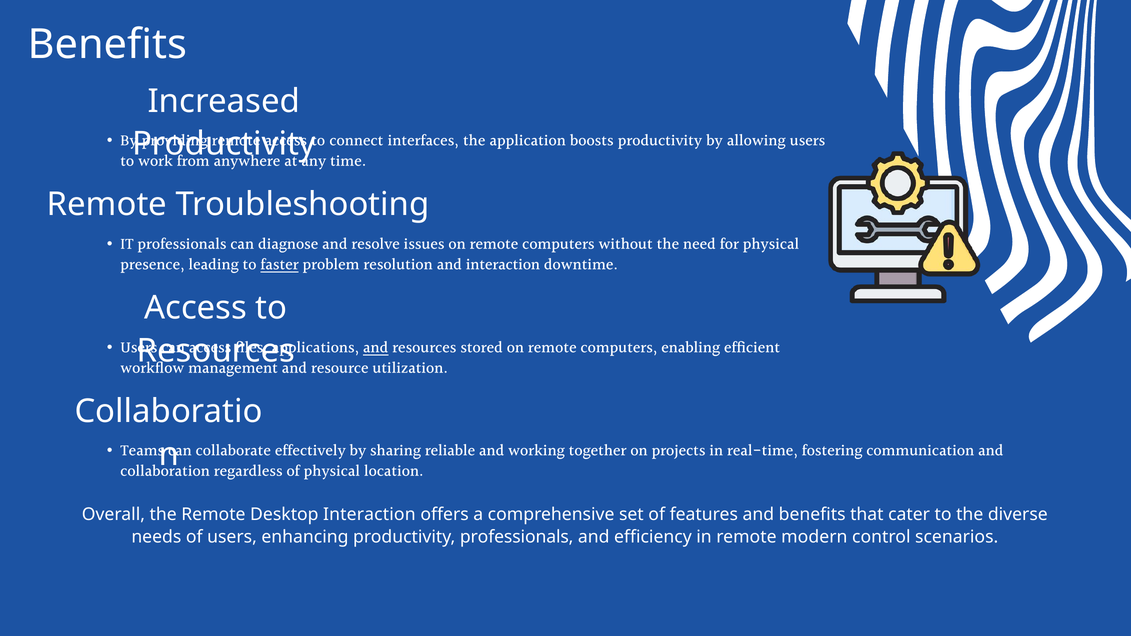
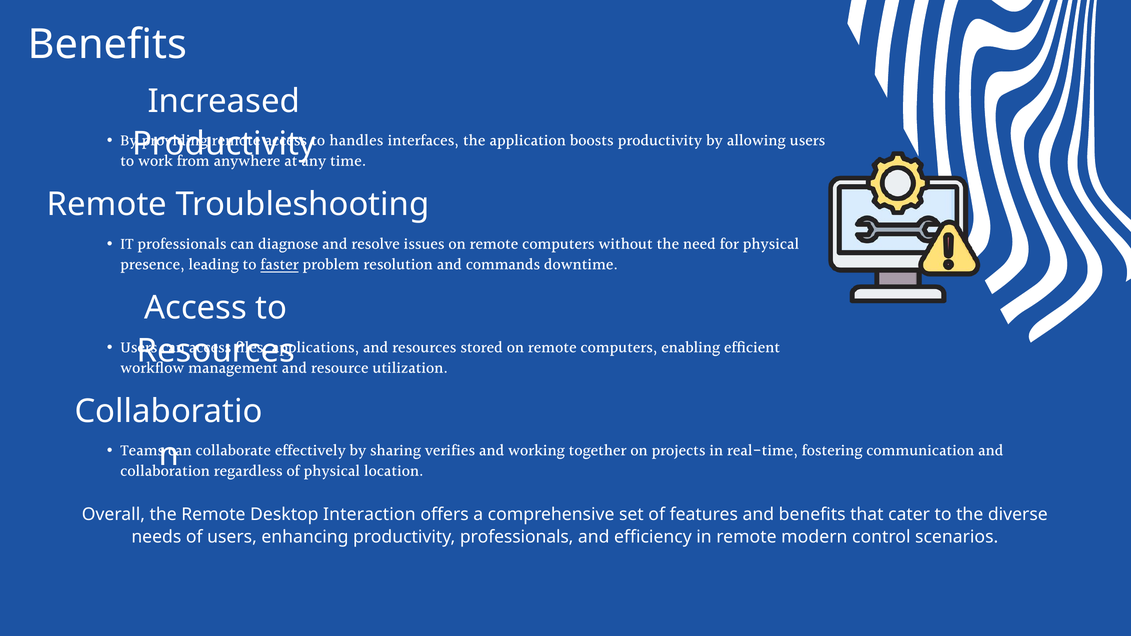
connect: connect -> handles (356, 141)
and interaction: interaction -> commands (503, 265)
and underline: present -> none (376, 348)
reliable: reliable -> verifies (450, 451)
